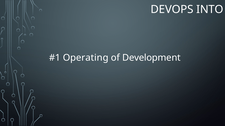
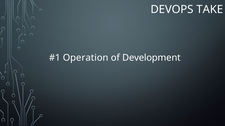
INTO: INTO -> TAKE (210, 9)
Operating: Operating -> Operation (86, 58)
